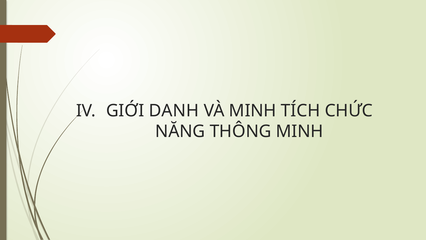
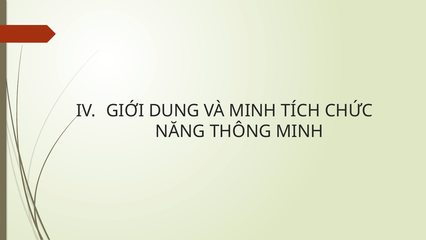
DANH: DANH -> DUNG (174, 111)
